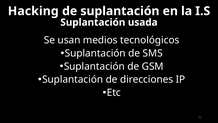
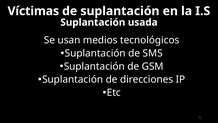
Hacking: Hacking -> Víctimas (33, 11)
